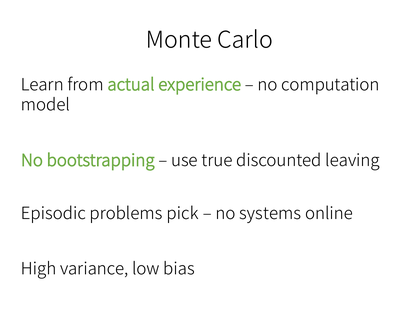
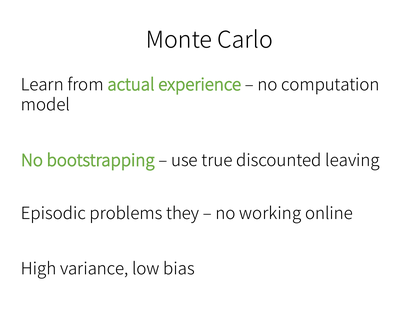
pick: pick -> they (183, 214)
systems: systems -> working (270, 214)
